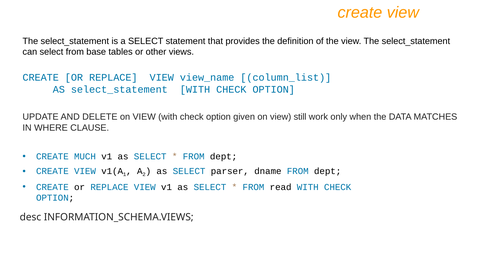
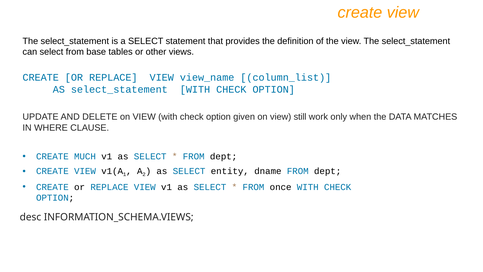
parser: parser -> entity (230, 171)
read: read -> once (281, 187)
